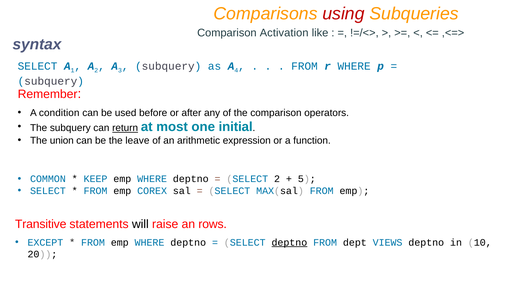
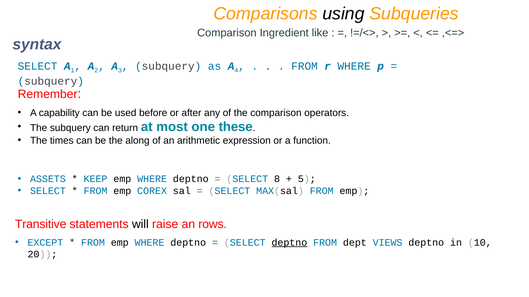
using colour: red -> black (343, 14)
Activation: Activation -> Ingredient (284, 33)
condition: condition -> capability (59, 113)
return underline: present -> none (125, 128)
initial: initial -> these (236, 127)
union: union -> times (62, 141)
leave: leave -> along (137, 141)
COMMON: COMMON -> ASSETS (48, 179)
SELECT 2: 2 -> 8 (277, 179)
